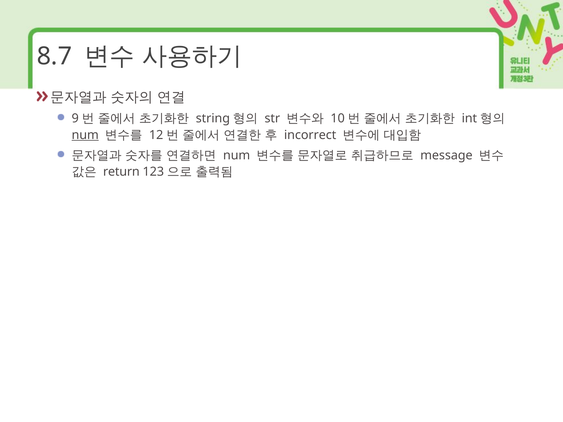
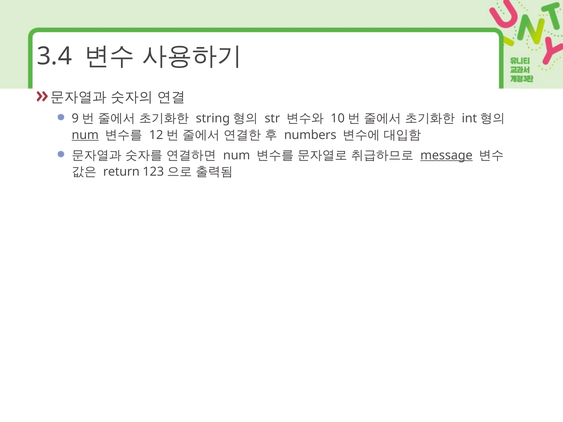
8.7: 8.7 -> 3.4 (54, 56)
incorrect: incorrect -> numbers (310, 135)
message underline: none -> present (446, 155)
